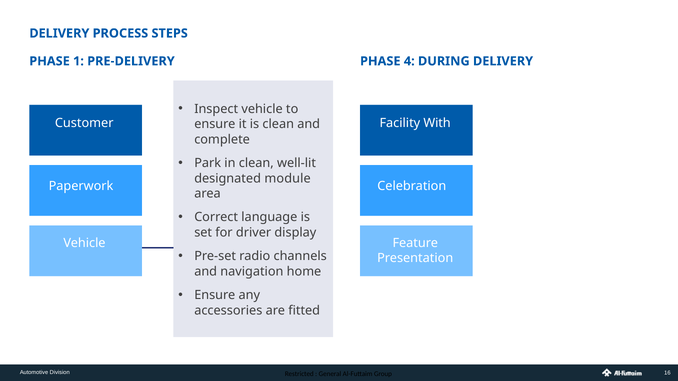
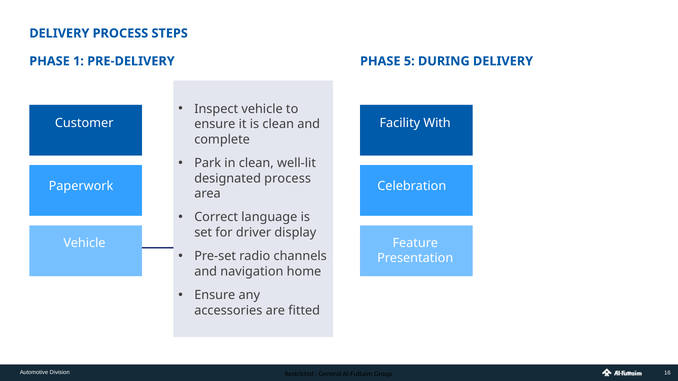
4: 4 -> 5 (409, 61)
designated module: module -> process (288, 179)
